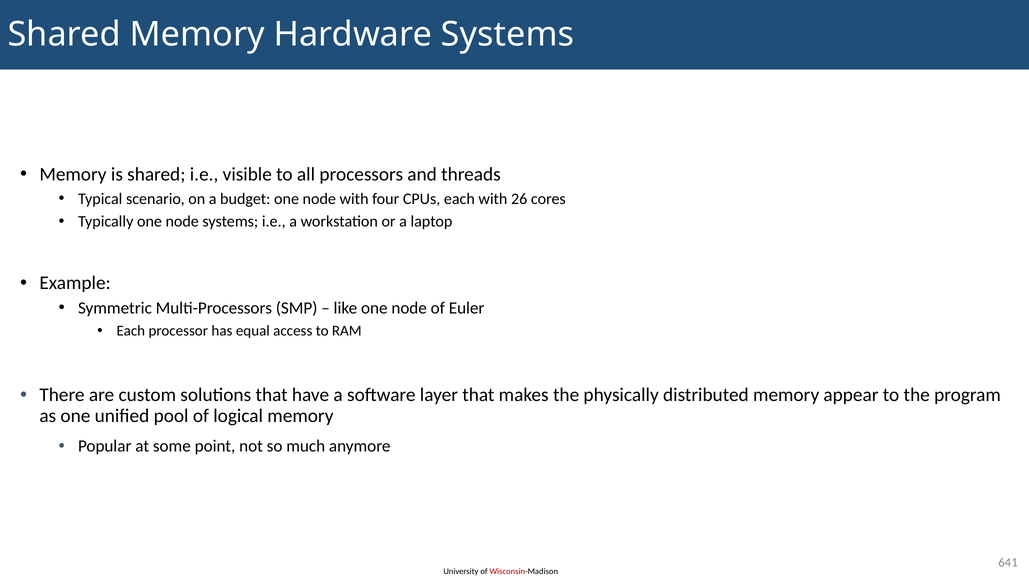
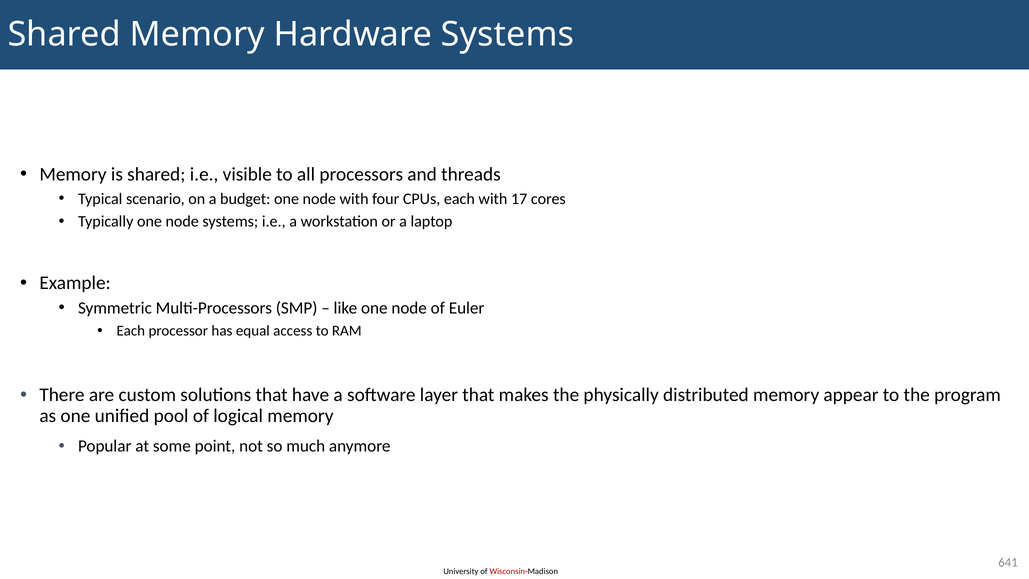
26: 26 -> 17 (519, 199)
